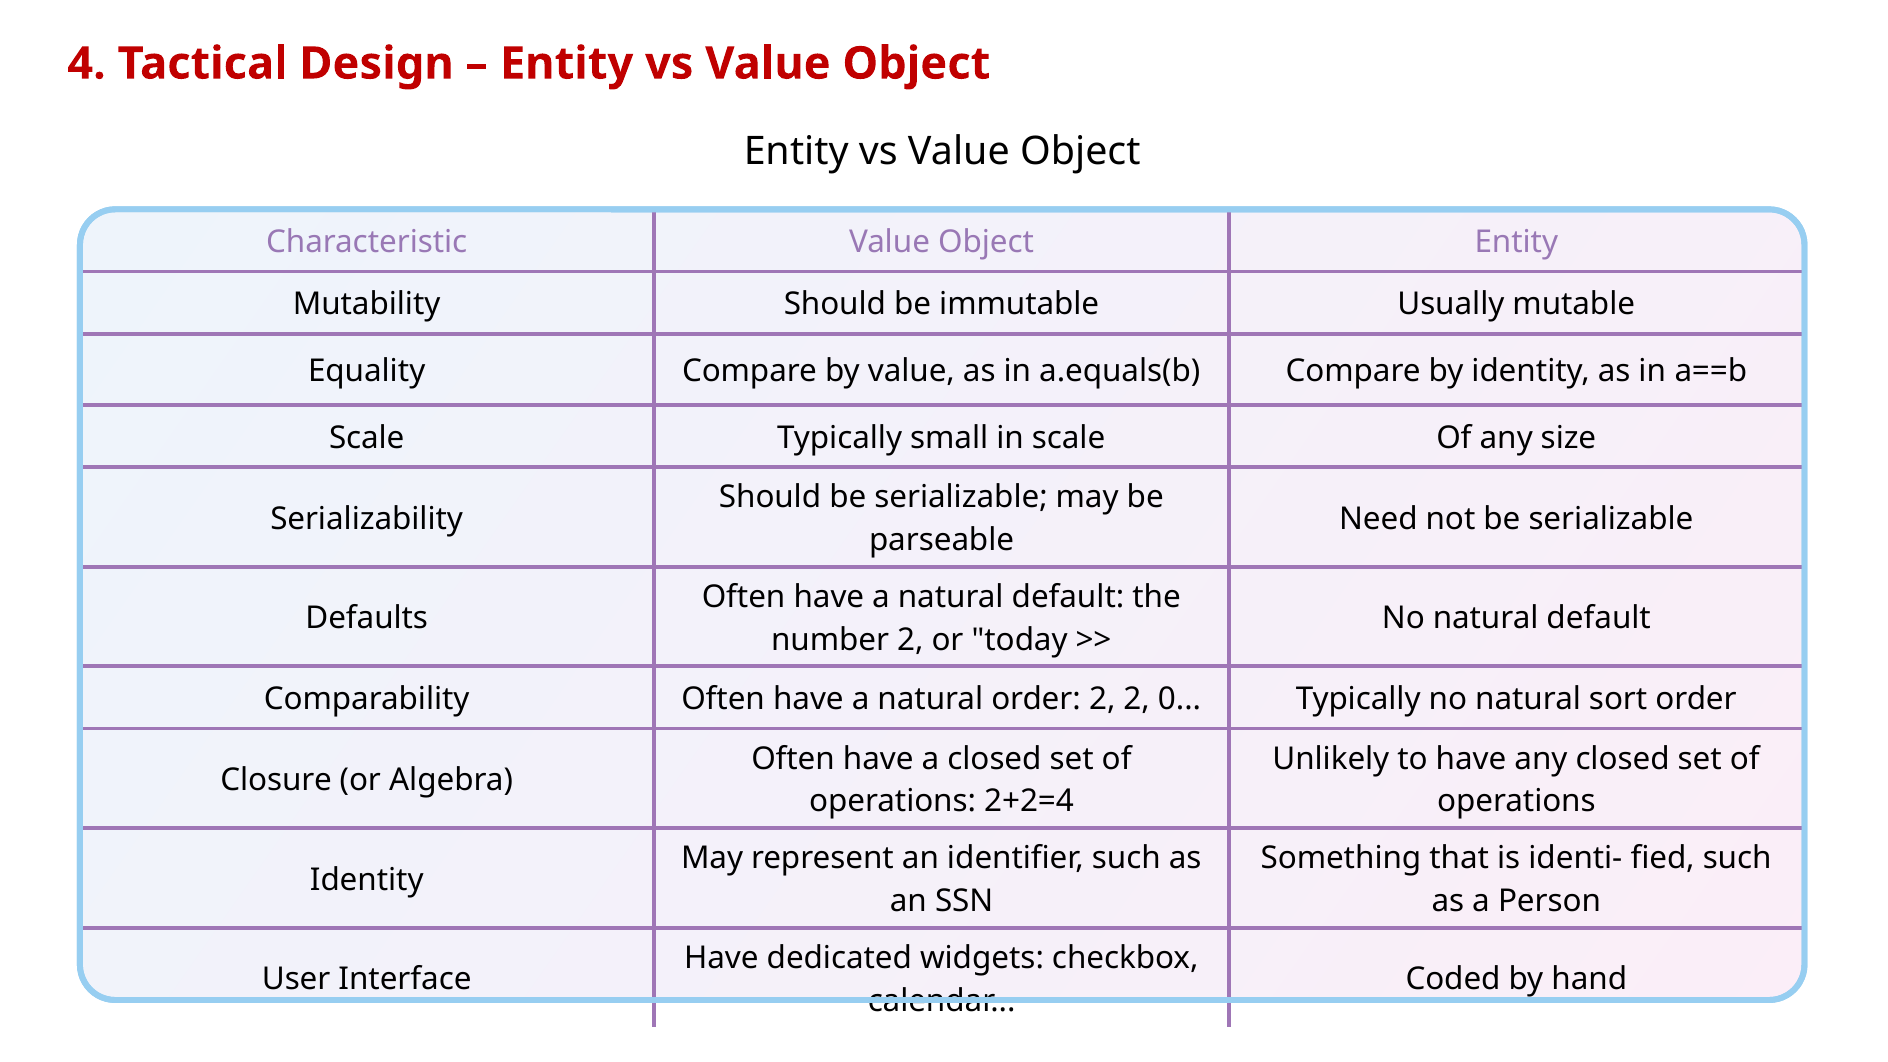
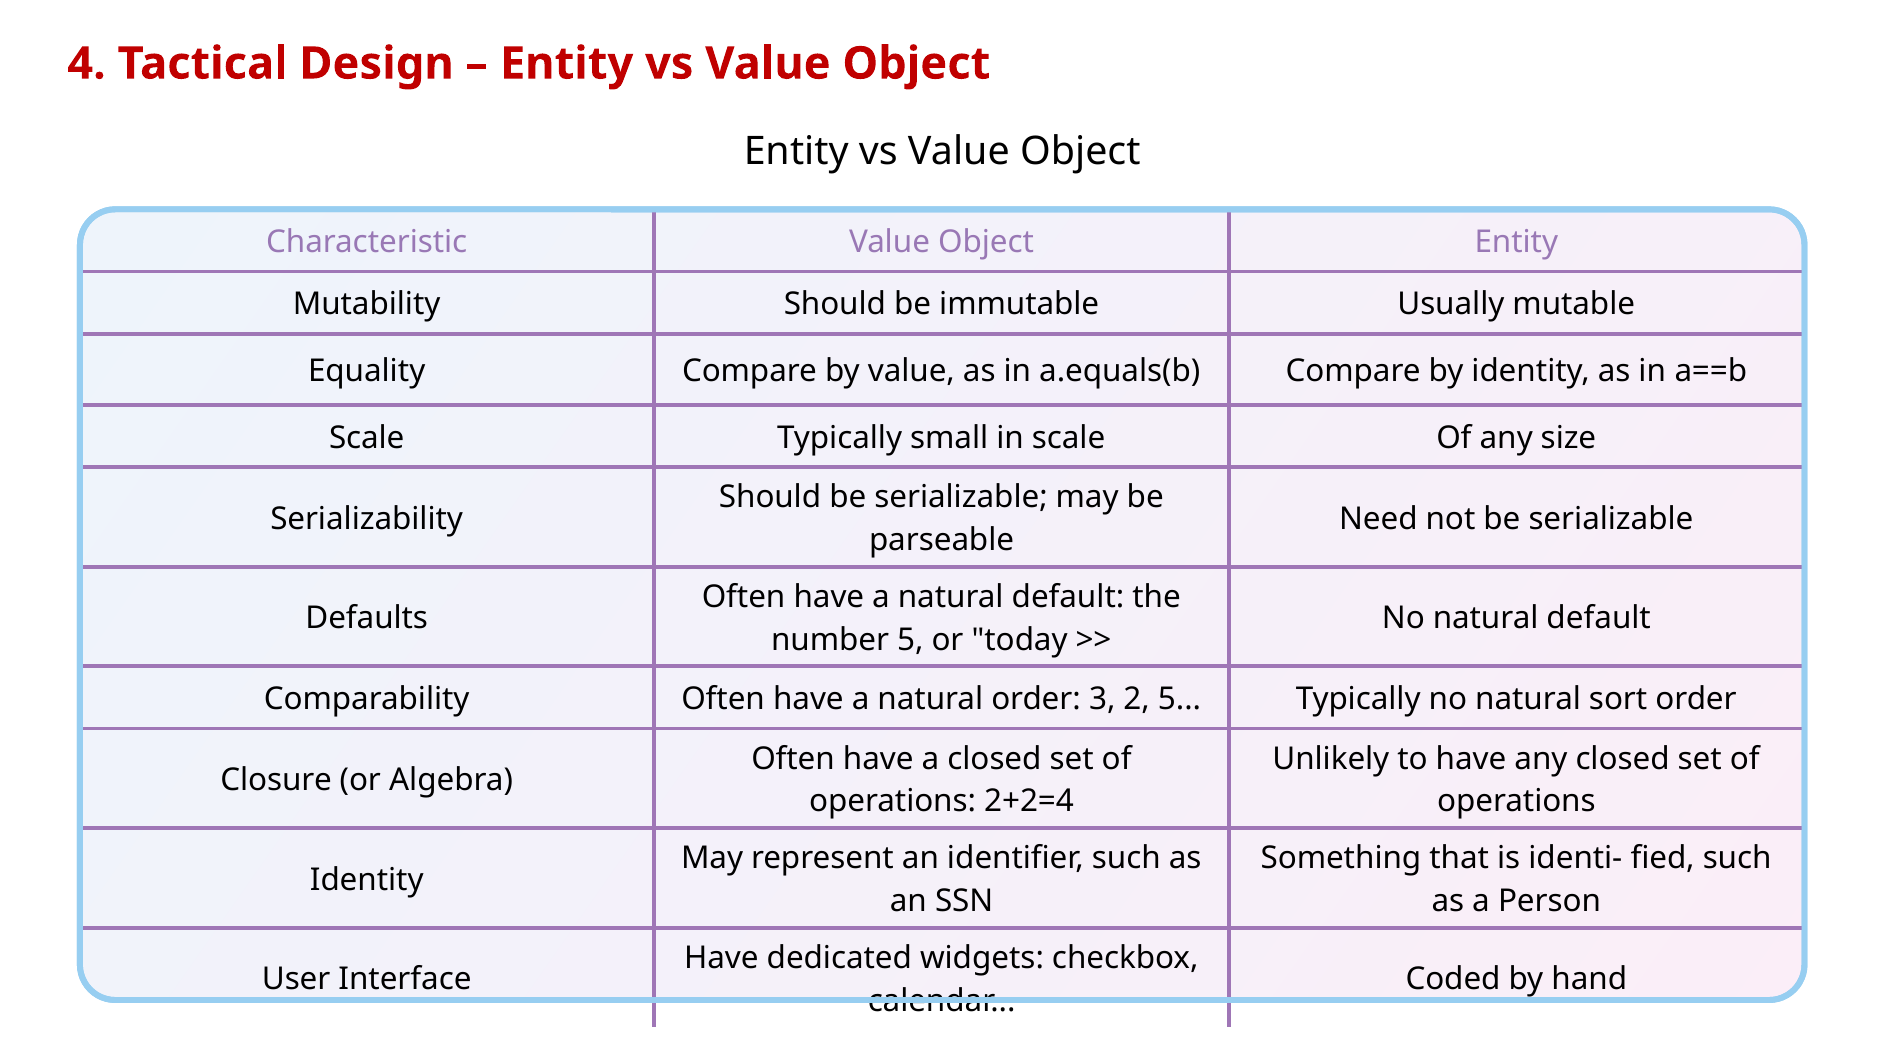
number 2: 2 -> 5 (910, 640)
order 2: 2 -> 3 (1102, 699)
2 0: 0 -> 5 (1179, 699)
